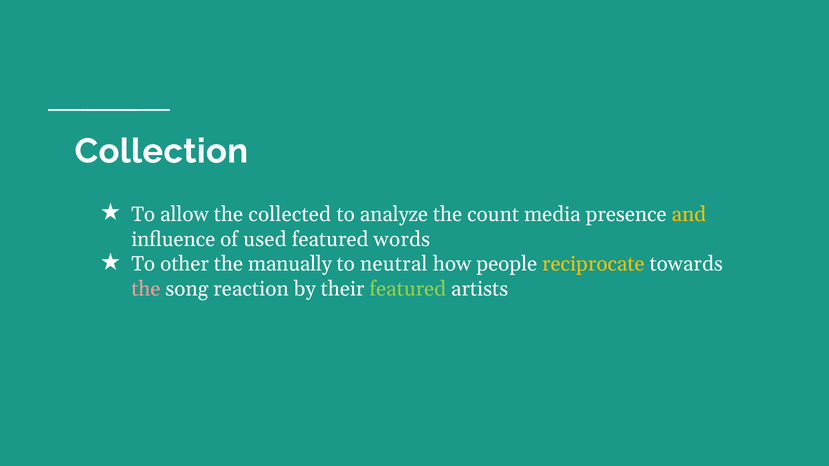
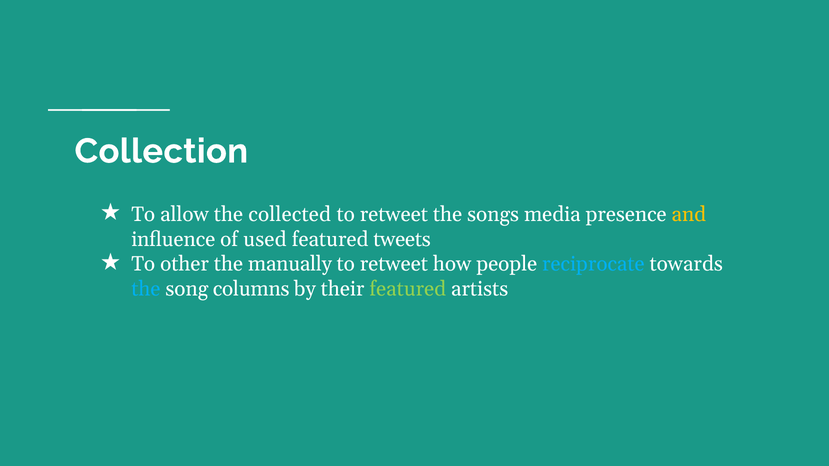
analyze: analyze -> retweet (394, 215)
count: count -> songs (493, 215)
words: words -> tweets (402, 239)
neutral: neutral -> retweet (394, 264)
reciprocate colour: yellow -> light blue (593, 264)
the colour: pink -> light blue (146, 289)
reaction: reaction -> columns (251, 289)
